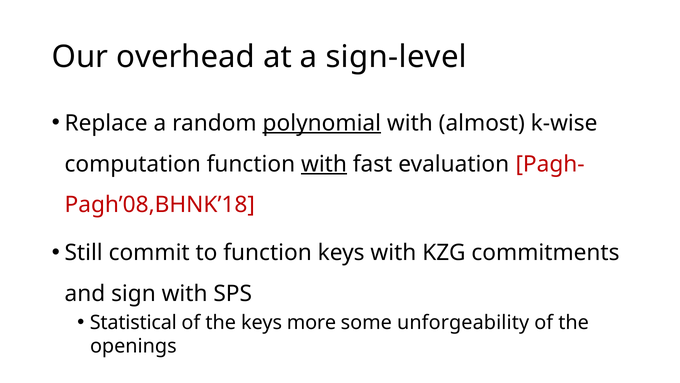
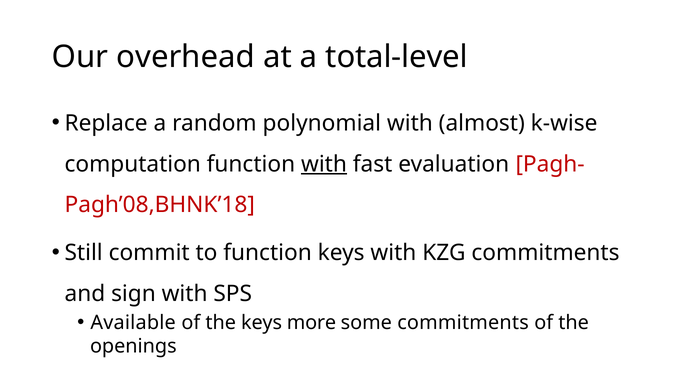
sign-level: sign-level -> total-level (397, 57)
polynomial underline: present -> none (322, 123)
Statistical: Statistical -> Available (133, 322)
some unforgeability: unforgeability -> commitments (463, 322)
